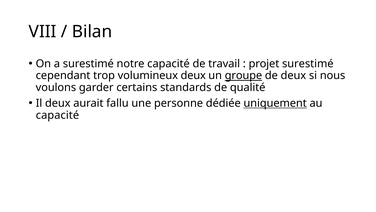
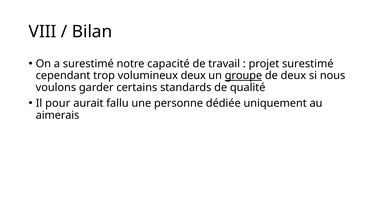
Il deux: deux -> pour (58, 103)
uniquement underline: present -> none (275, 103)
capacité: capacité -> aimerais (58, 115)
